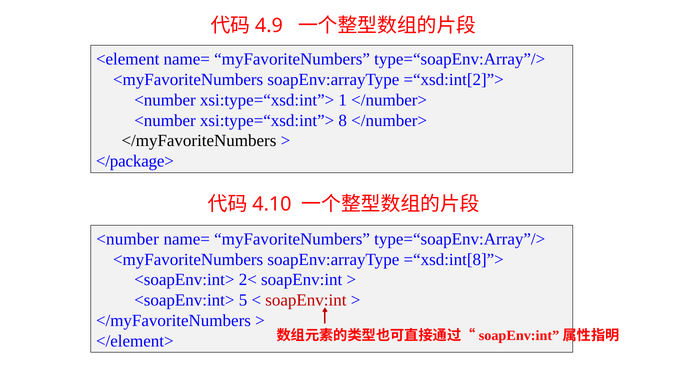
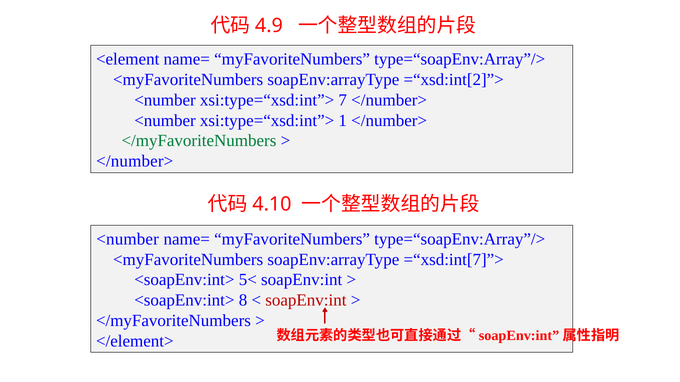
1: 1 -> 7 (343, 100)
8: 8 -> 1 (343, 121)
</myFavoriteNumbers colour: black -> green (199, 141)
</package>: </package> -> </number> (135, 161)
=“xsd:int[8]”>: =“xsd:int[8]”> -> =“xsd:int[7]”> (454, 260)
2<: 2< -> 5< (248, 280)
5: 5 -> 8 (243, 301)
